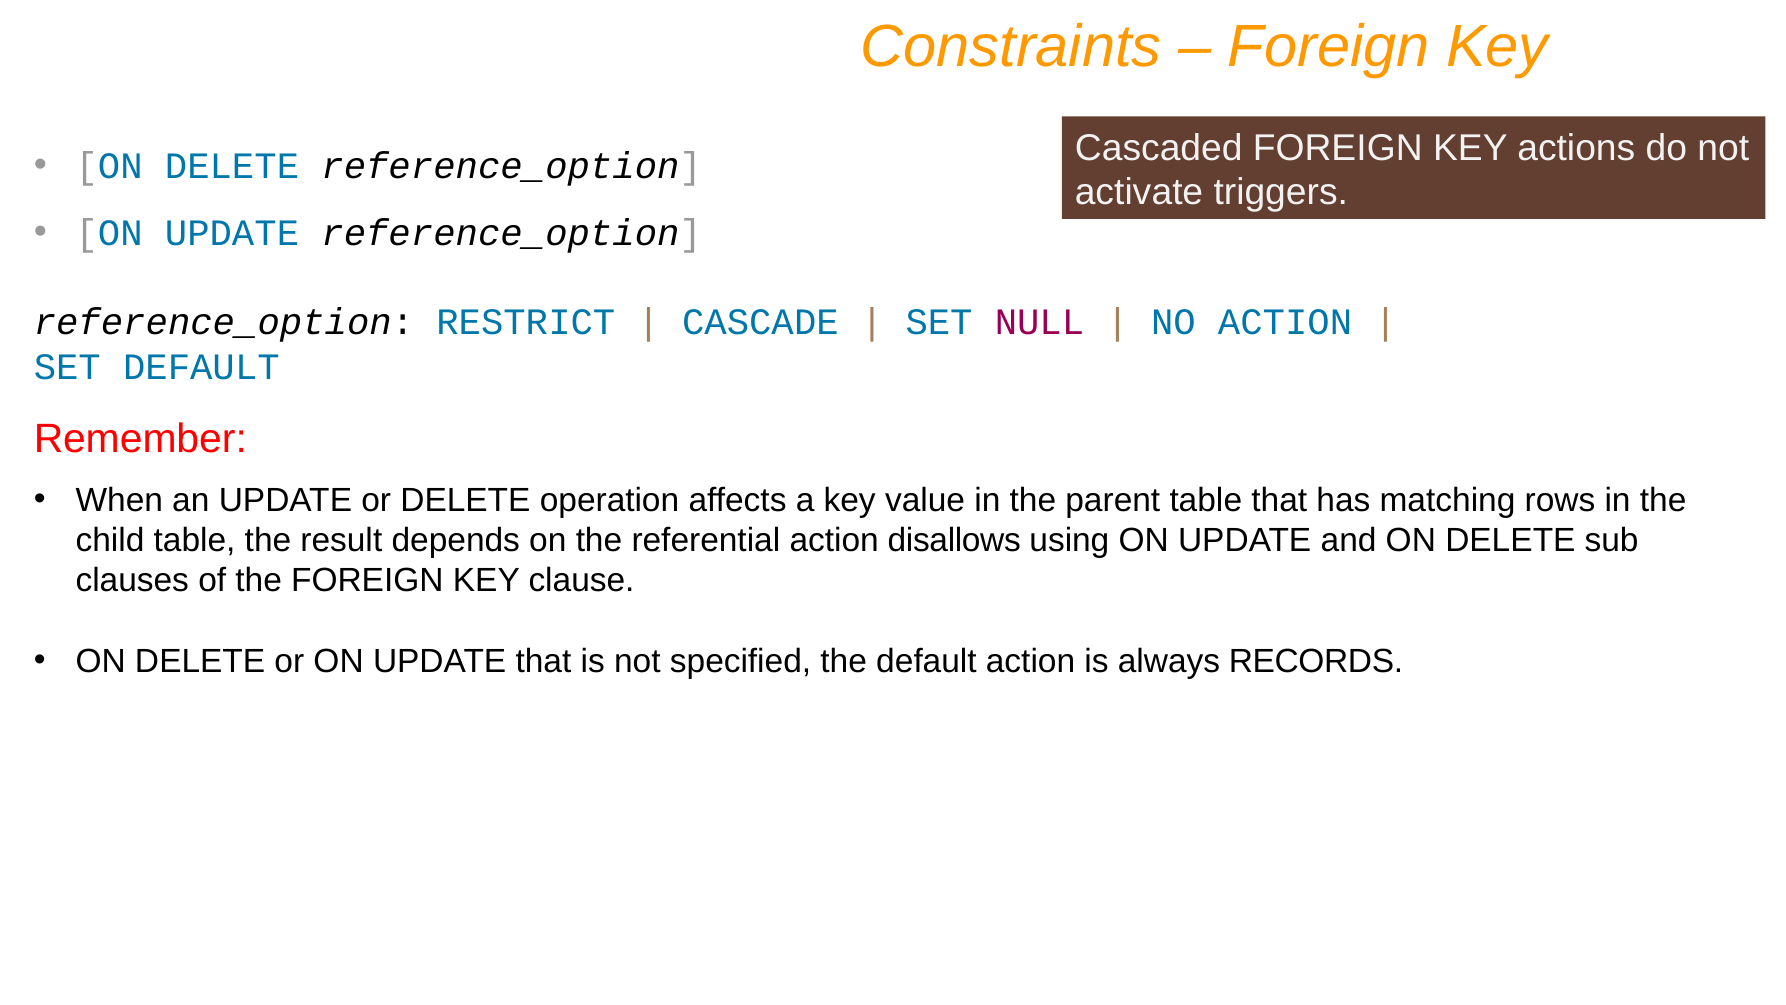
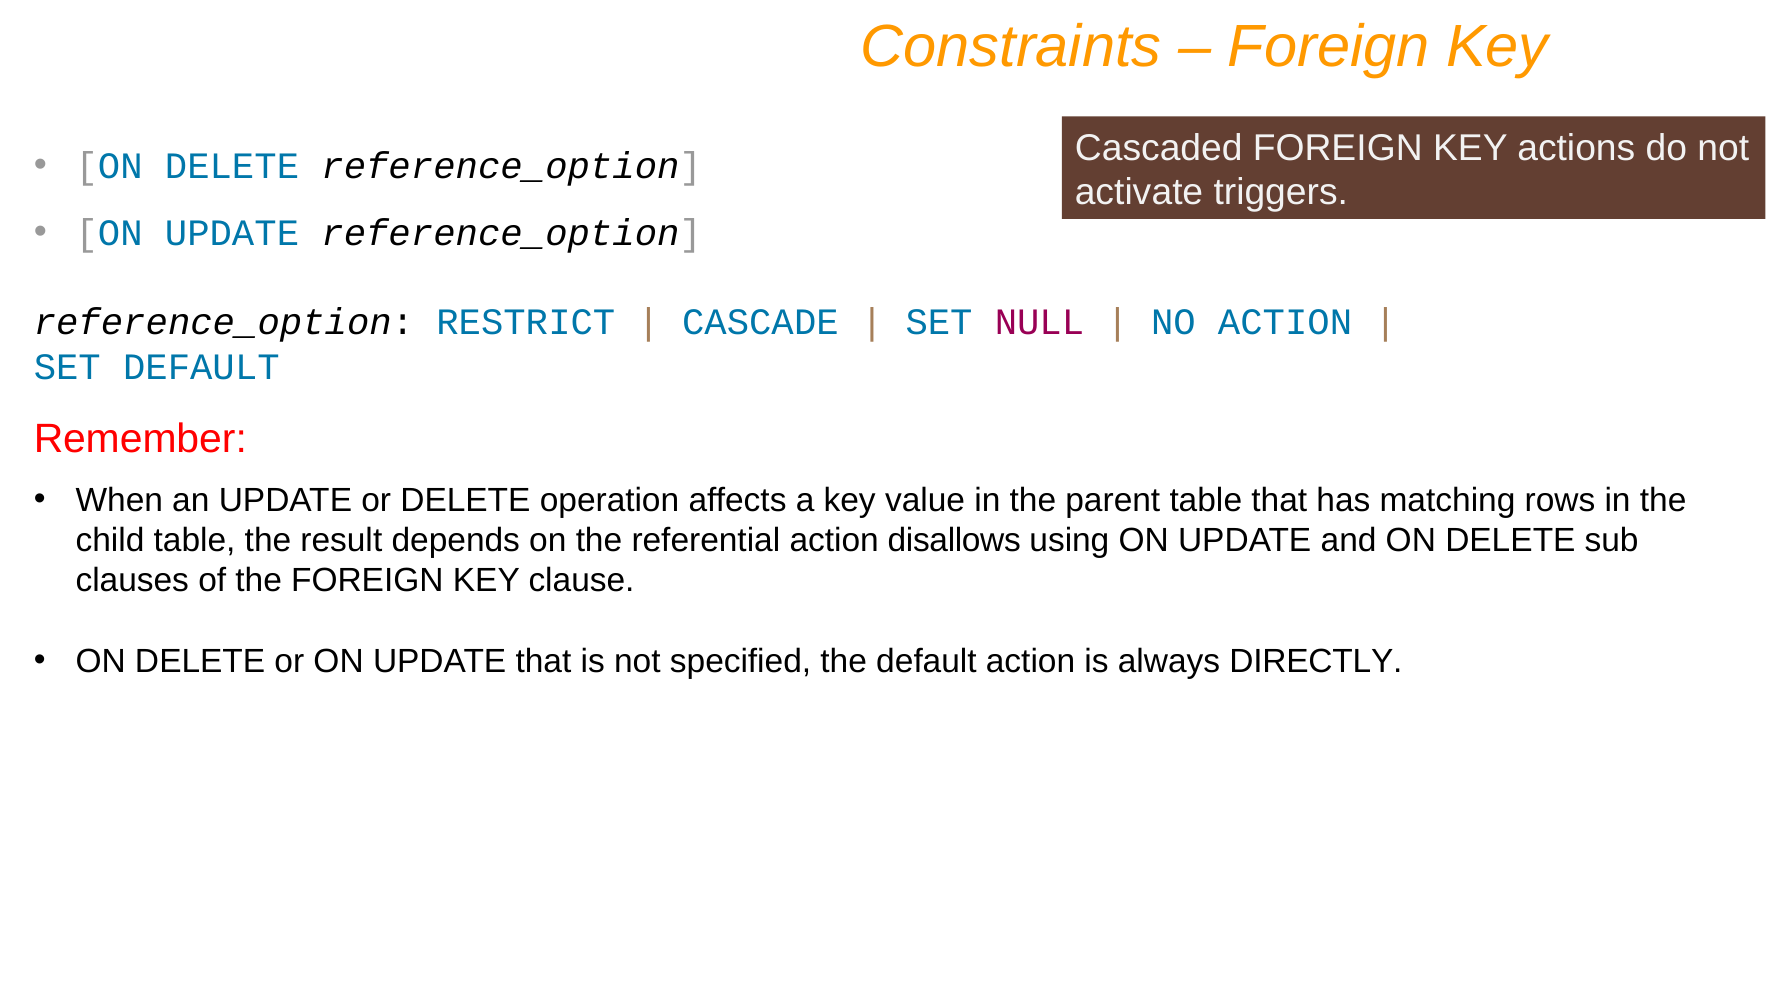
RECORDS: RECORDS -> DIRECTLY (1316, 661)
